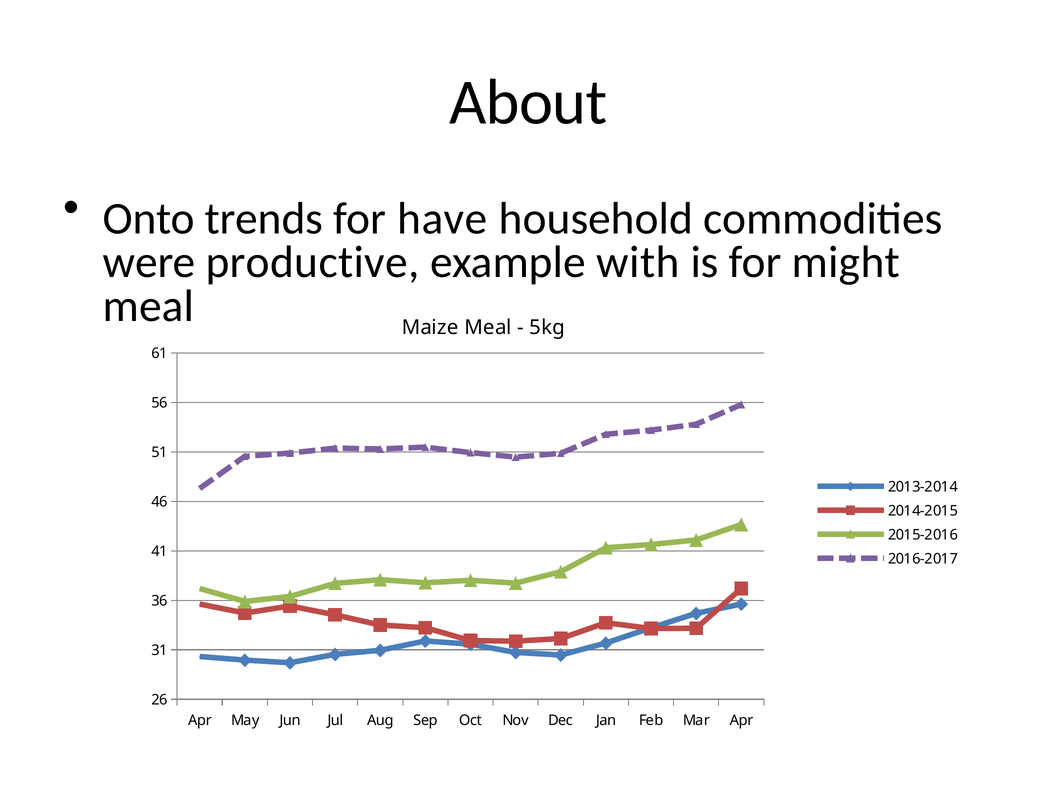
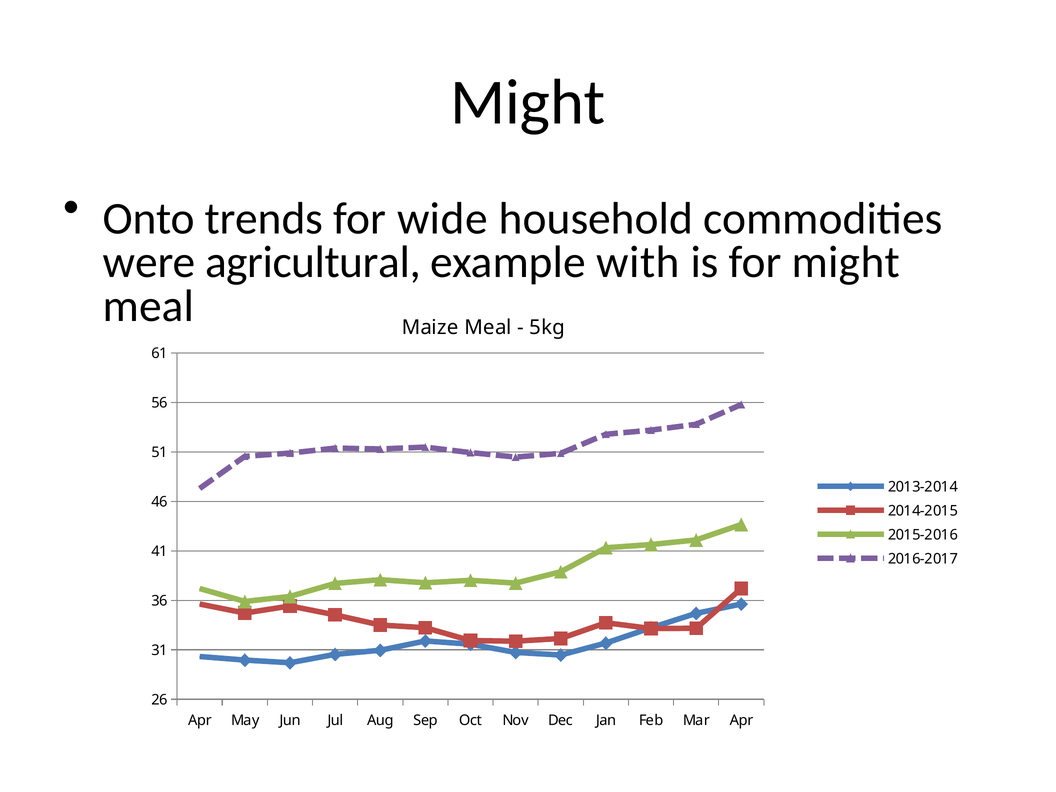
About: About -> Might (528, 102)
have: have -> wide (442, 219)
productive: productive -> agricultural (313, 262)
